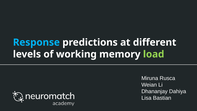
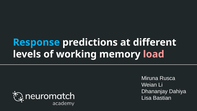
load colour: light green -> pink (154, 54)
